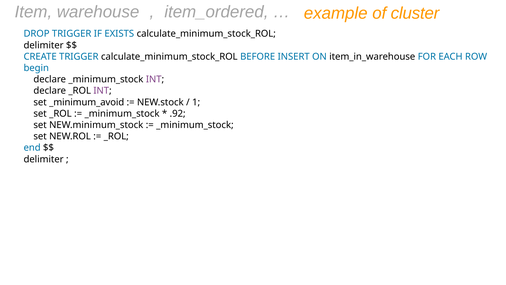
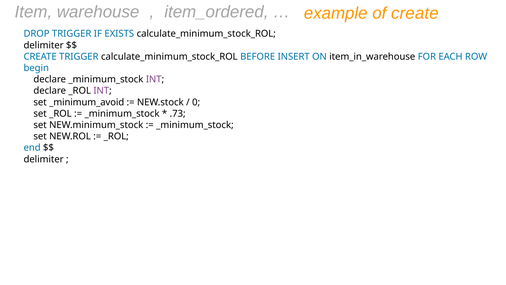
of cluster: cluster -> create (415, 13)
1: 1 -> 0 (196, 102)
.92: .92 -> .73 (178, 113)
